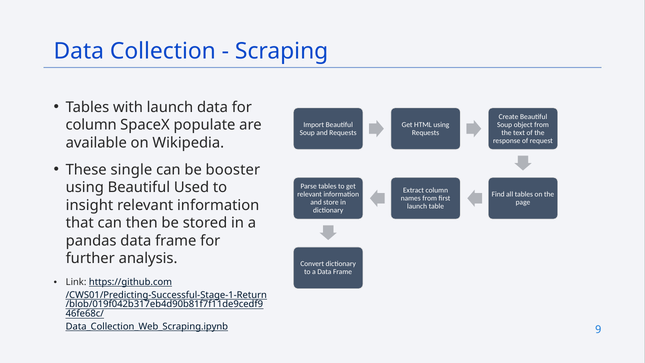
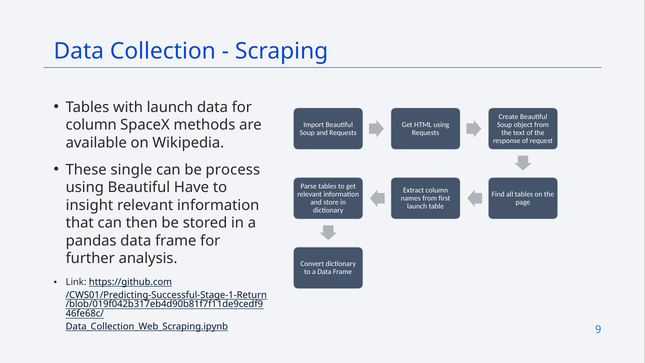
populate: populate -> methods (204, 125)
booster: booster -> process (233, 170)
Used: Used -> Have (191, 187)
